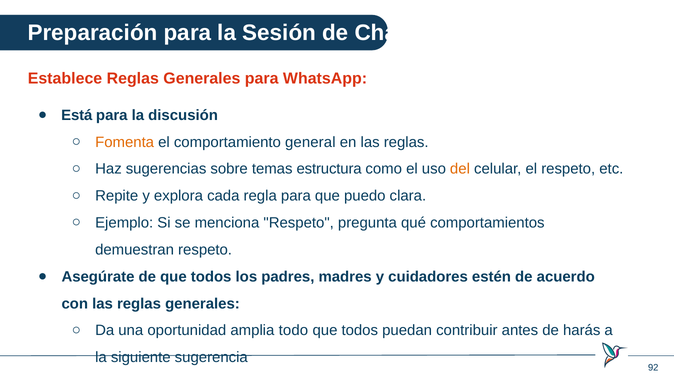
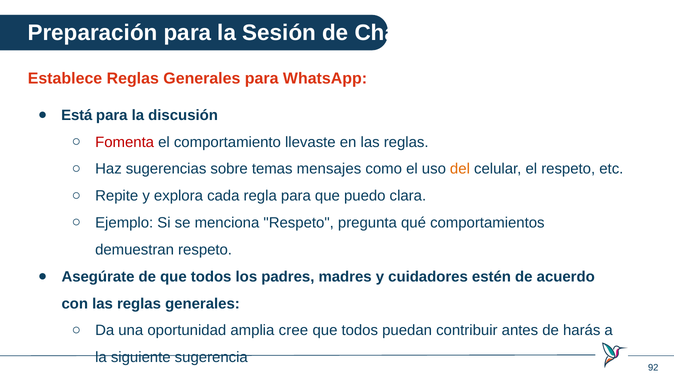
Fomenta colour: orange -> red (125, 142)
general: general -> llevaste (310, 142)
estructura: estructura -> mensajes (329, 169)
todo: todo -> cree (293, 331)
